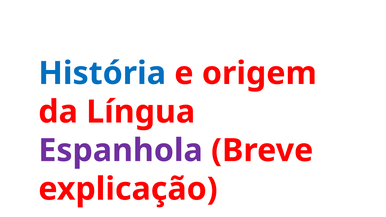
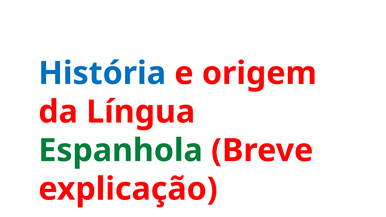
Espanhola colour: purple -> green (121, 151)
